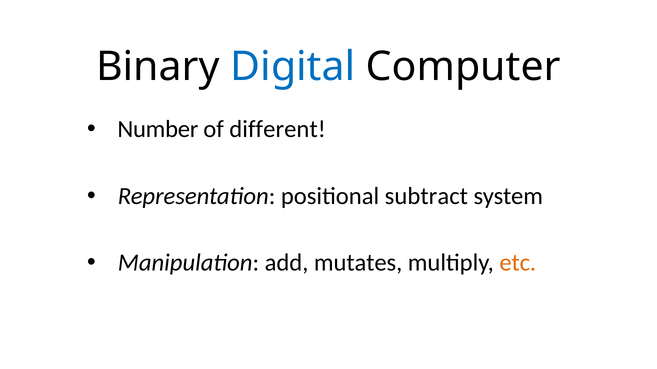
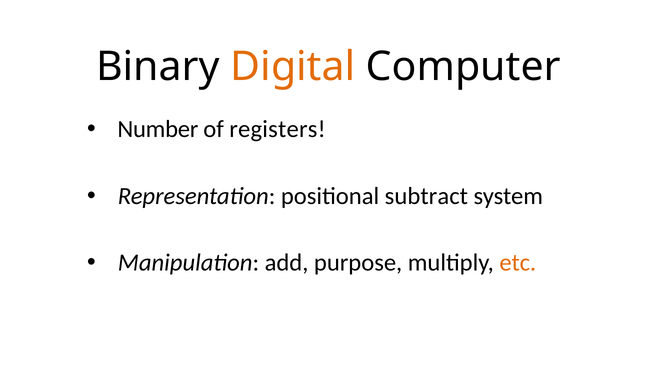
Digital colour: blue -> orange (293, 67)
different: different -> registers (277, 129)
mutates: mutates -> purpose (358, 263)
